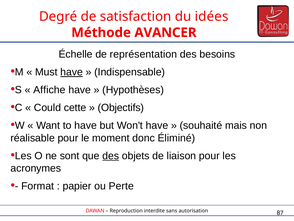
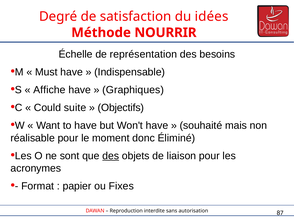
AVANCER: AVANCER -> NOURRIR (165, 33)
have underline: present -> none (72, 72)
Hypothèses: Hypothèses -> Graphiques (133, 90)
cette: cette -> suite (75, 107)
Perte: Perte -> Fixes (121, 186)
